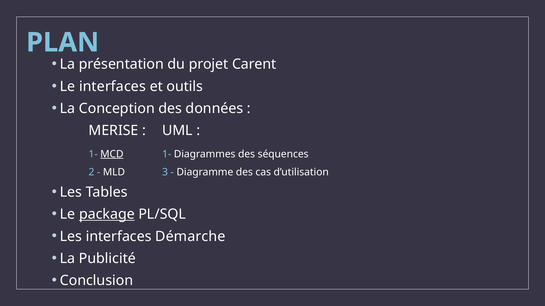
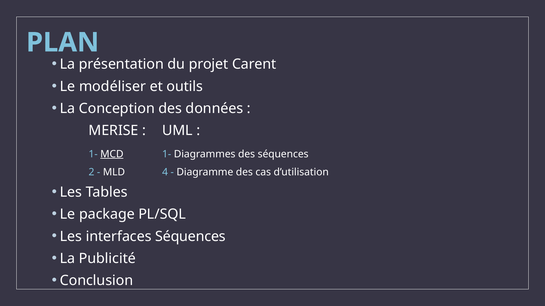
Le interfaces: interfaces -> modéliser (112, 87)
3: 3 -> 4 (165, 172)
package underline: present -> none (107, 215)
interfaces Démarche: Démarche -> Séquences (190, 237)
